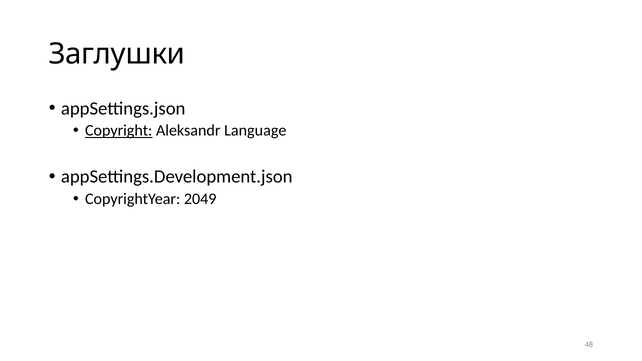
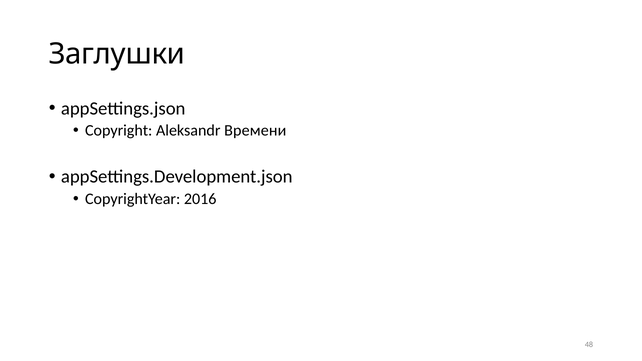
Copyright underline: present -> none (119, 131)
Language: Language -> Времени (255, 131)
2049: 2049 -> 2016 (200, 199)
